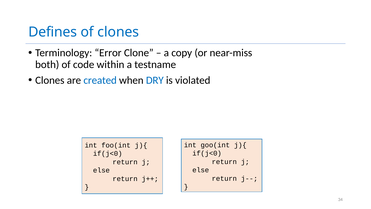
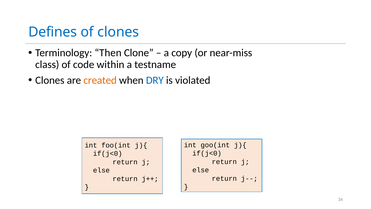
Error: Error -> Then (108, 53)
both: both -> class (47, 65)
created colour: blue -> orange (100, 80)
